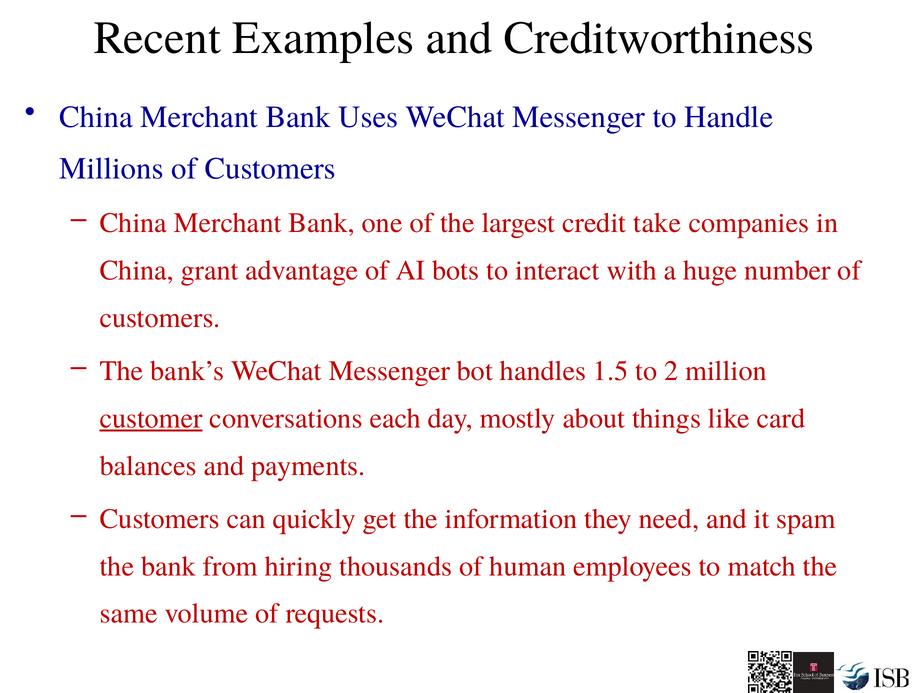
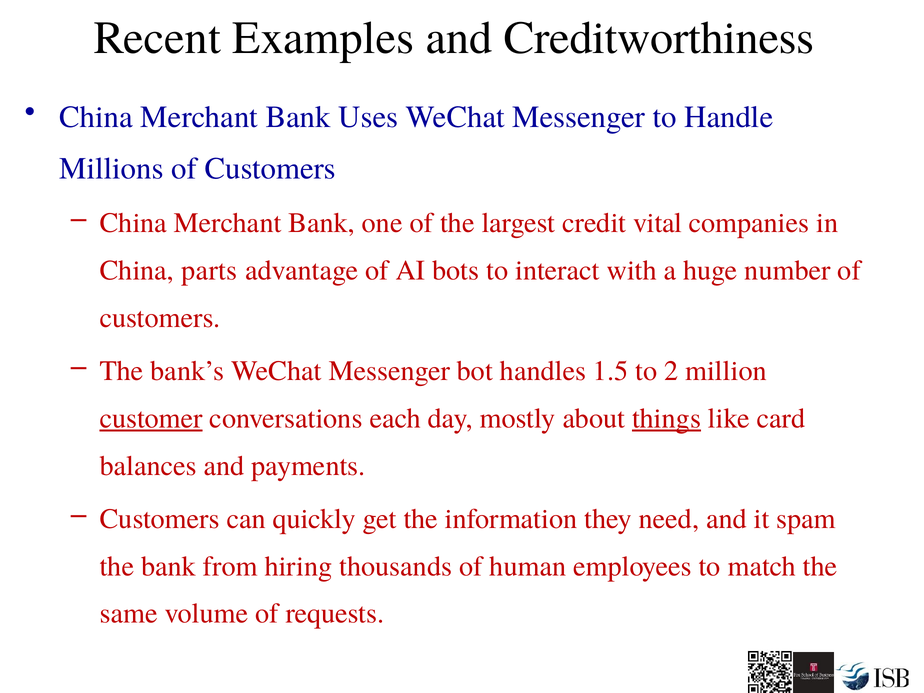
take: take -> vital (658, 223)
grant: grant -> parts (209, 271)
things underline: none -> present (667, 418)
